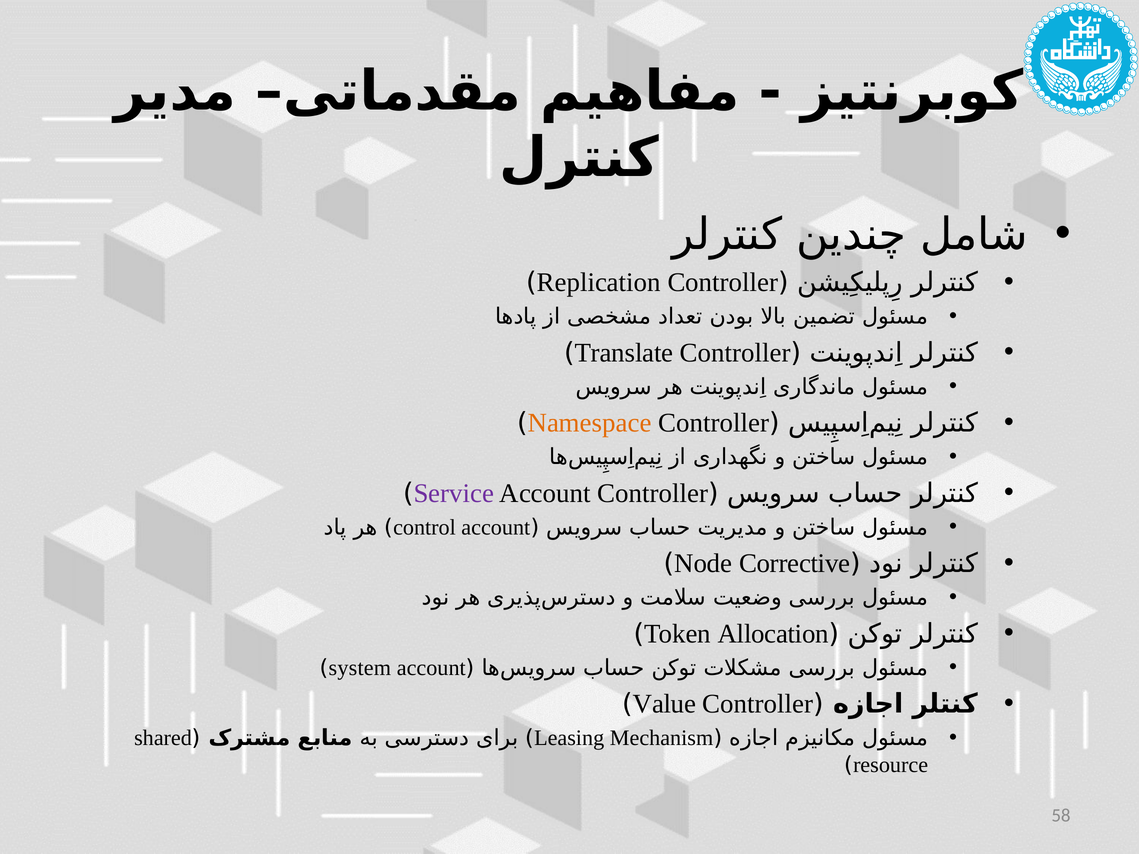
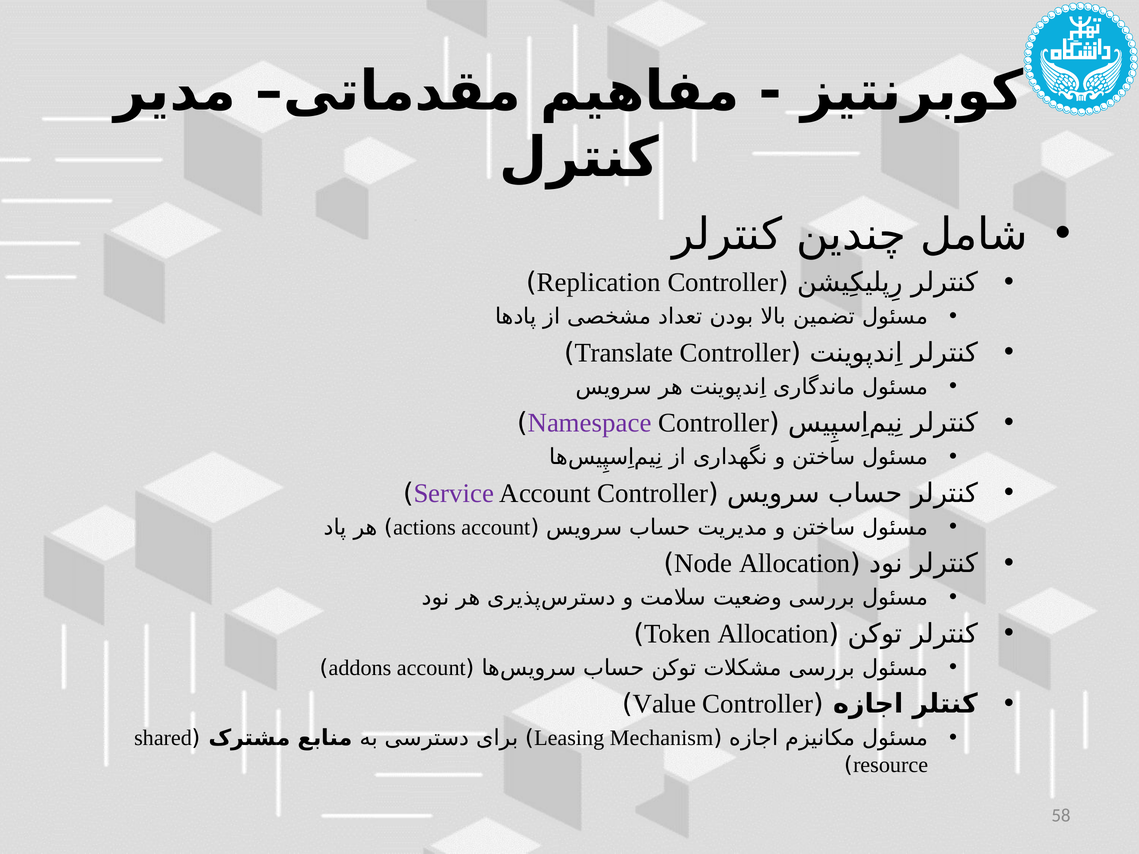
Namespace colour: orange -> purple (590, 423)
control: control -> actions (424, 528)
Node Corrective: Corrective -> Allocation (795, 564)
system: system -> addons (360, 668)
